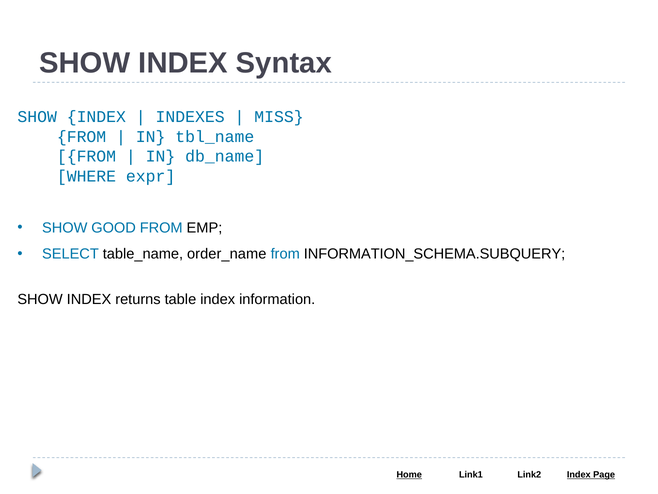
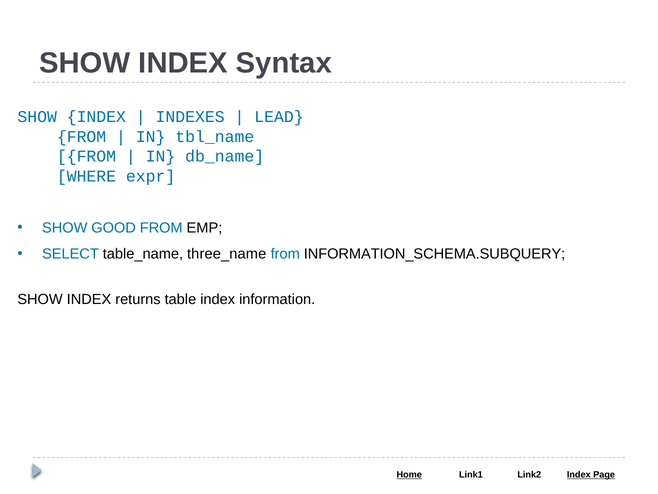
MISS: MISS -> LEAD (279, 117)
order_name: order_name -> three_name (227, 254)
